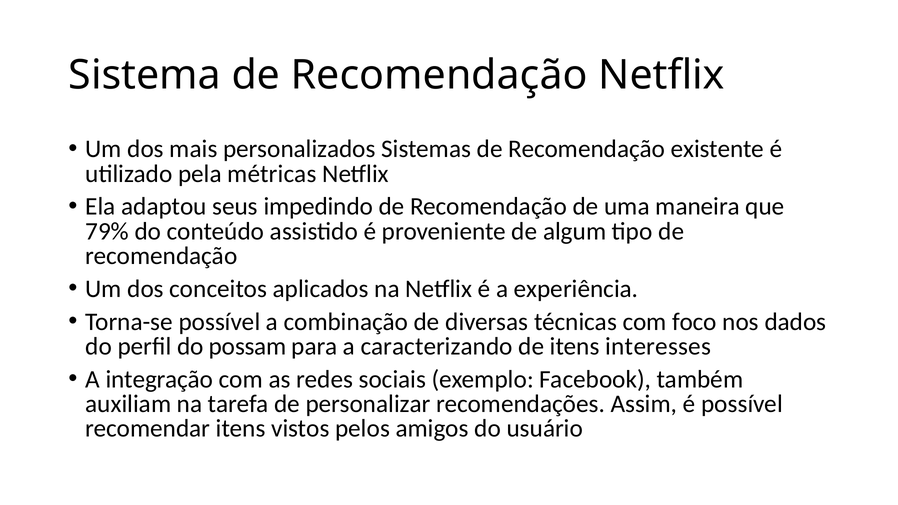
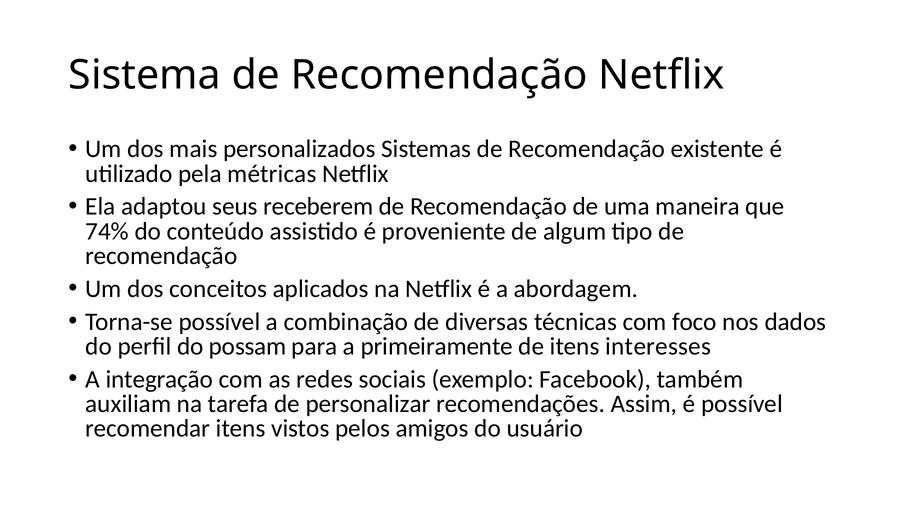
impedindo: impedindo -> receberem (318, 207)
79%: 79% -> 74% (107, 231)
experiência: experiência -> abordagem (576, 289)
caracterizando: caracterizando -> primeiramente (437, 346)
